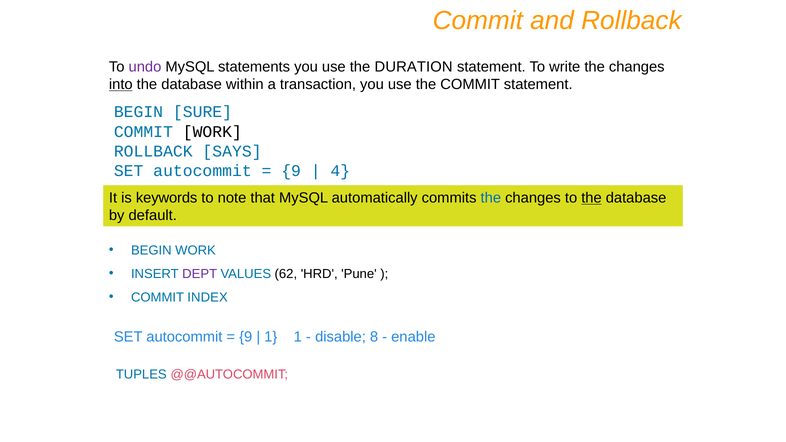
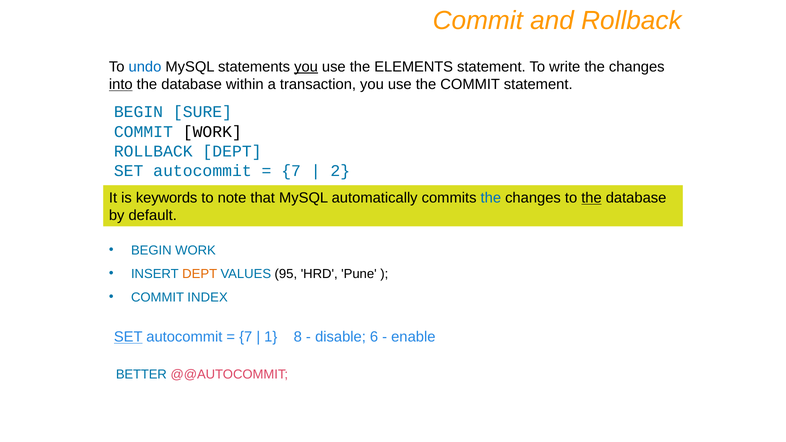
undo colour: purple -> blue (145, 67)
you underline: none -> present (306, 67)
DURATION: DURATION -> ELEMENTS (414, 67)
ROLLBACK SAYS: SAYS -> DEPT (232, 151)
9: 9 -> 7 (291, 171)
4: 4 -> 2 (340, 171)
DEPT colour: purple -> orange (200, 274)
62: 62 -> 95 (286, 274)
SET underline: none -> present (128, 337)
9: 9 -> 7 (246, 337)
1 1: 1 -> 8 (298, 337)
8: 8 -> 6 (374, 337)
TUPLES: TUPLES -> BETTER (141, 374)
